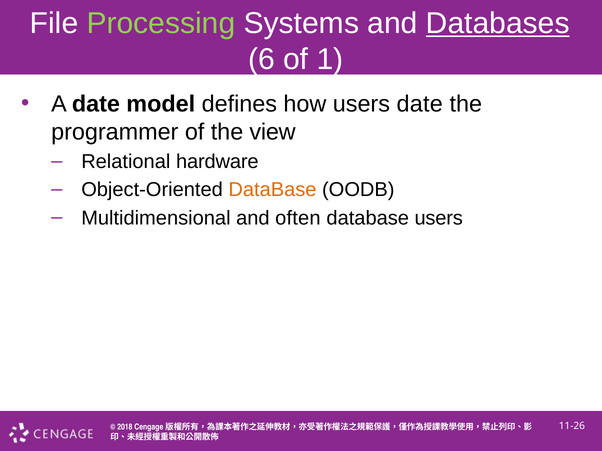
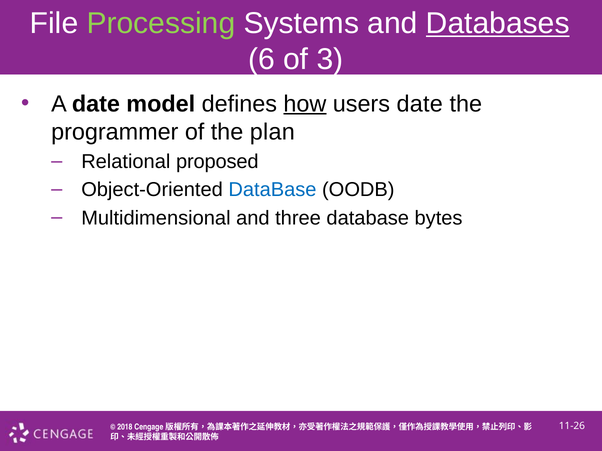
1: 1 -> 3 (330, 59)
how underline: none -> present (305, 104)
view: view -> plan (272, 132)
hardware: hardware -> proposed (217, 162)
DataBase colour: orange -> blue (272, 190)
often: often -> three (298, 218)
database users: users -> bytes (439, 218)
